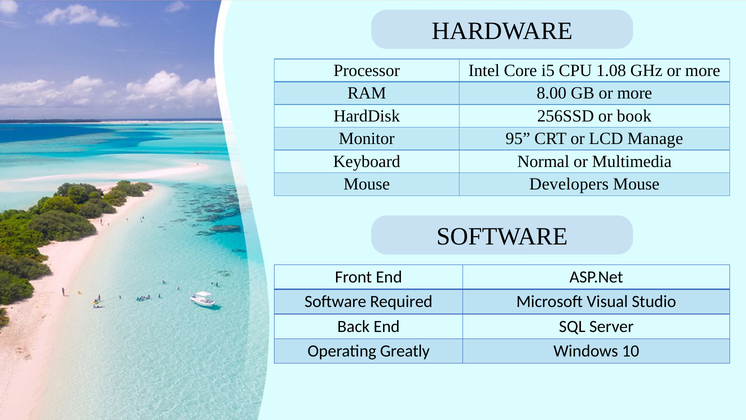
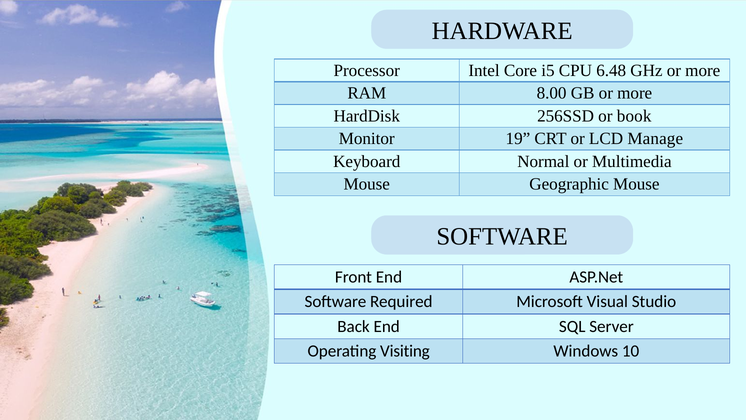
1.08: 1.08 -> 6.48 (611, 70)
95: 95 -> 19 (518, 139)
Developers: Developers -> Geographic (569, 184)
Greatly: Greatly -> Visiting (405, 351)
